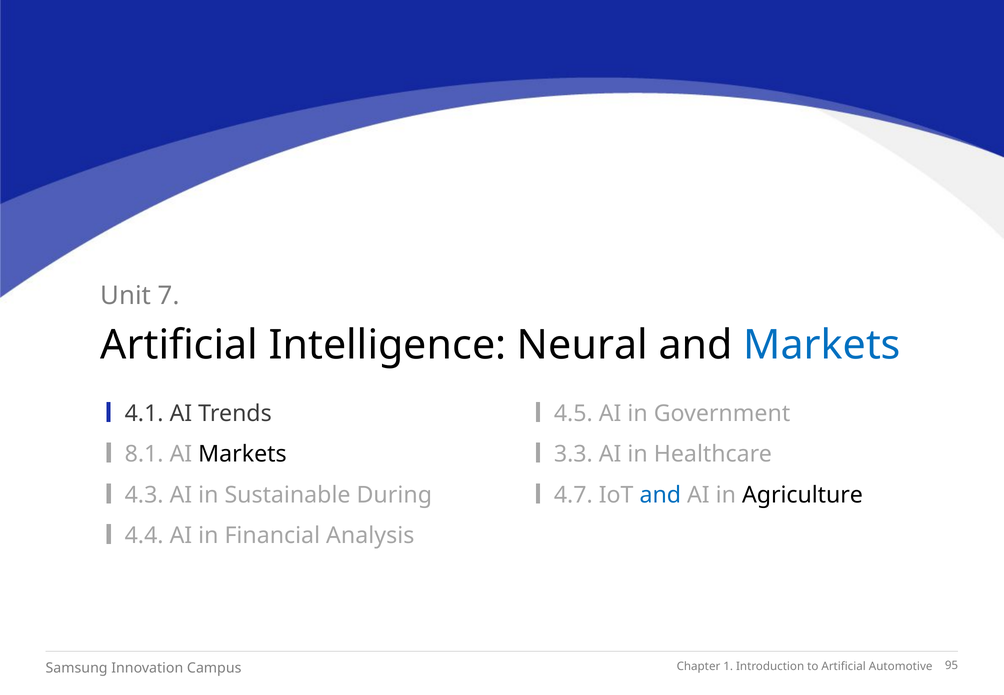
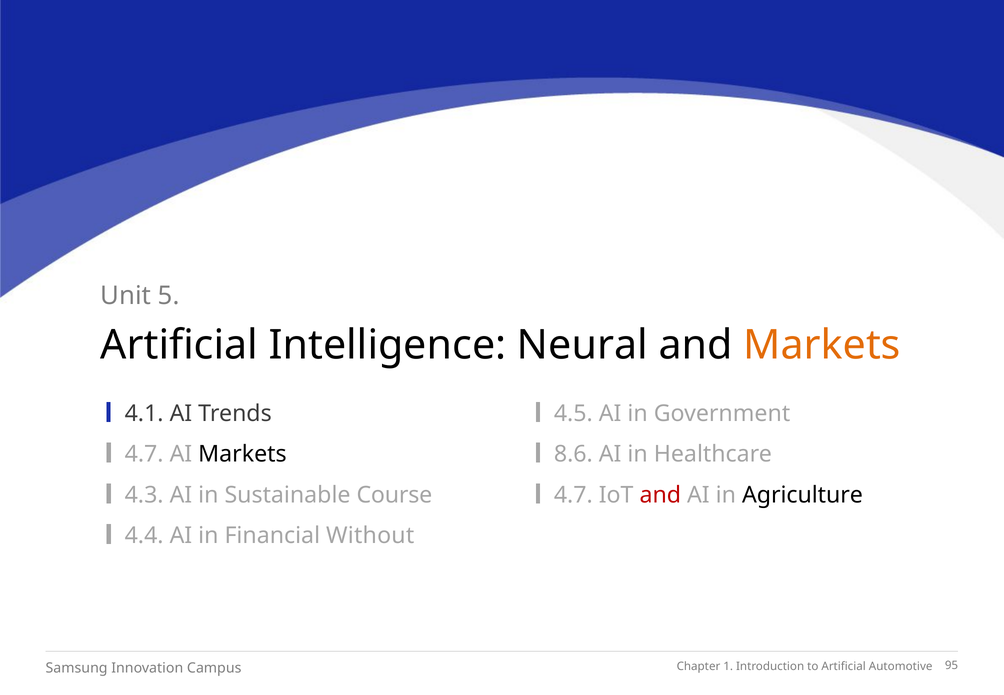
7: 7 -> 5 (169, 296)
Markets colour: blue -> orange (822, 345)
8.1: 8.1 -> 4.7 (144, 455)
3.3: 3.3 -> 8.6 (573, 455)
During: During -> Course (394, 495)
and colour: blue -> red (660, 495)
Analysis: Analysis -> Without (370, 536)
